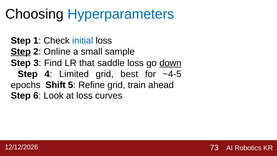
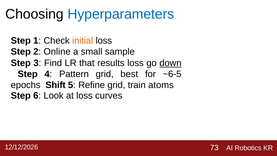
initial colour: blue -> orange (83, 41)
Step underline: present -> none (21, 52)
saddle: saddle -> results (111, 63)
Limited: Limited -> Pattern (74, 74)
~4-5: ~4-5 -> ~6-5 (172, 74)
ahead: ahead -> atoms (161, 85)
